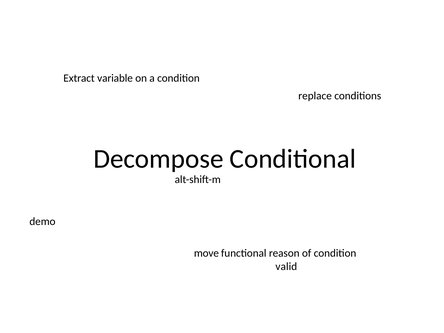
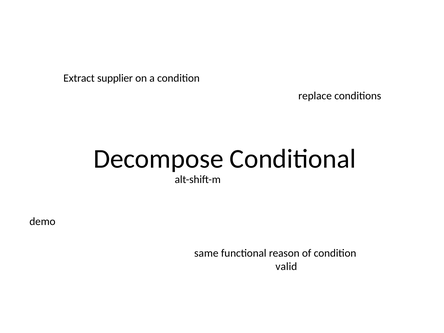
variable: variable -> supplier (115, 78)
move: move -> same (206, 253)
